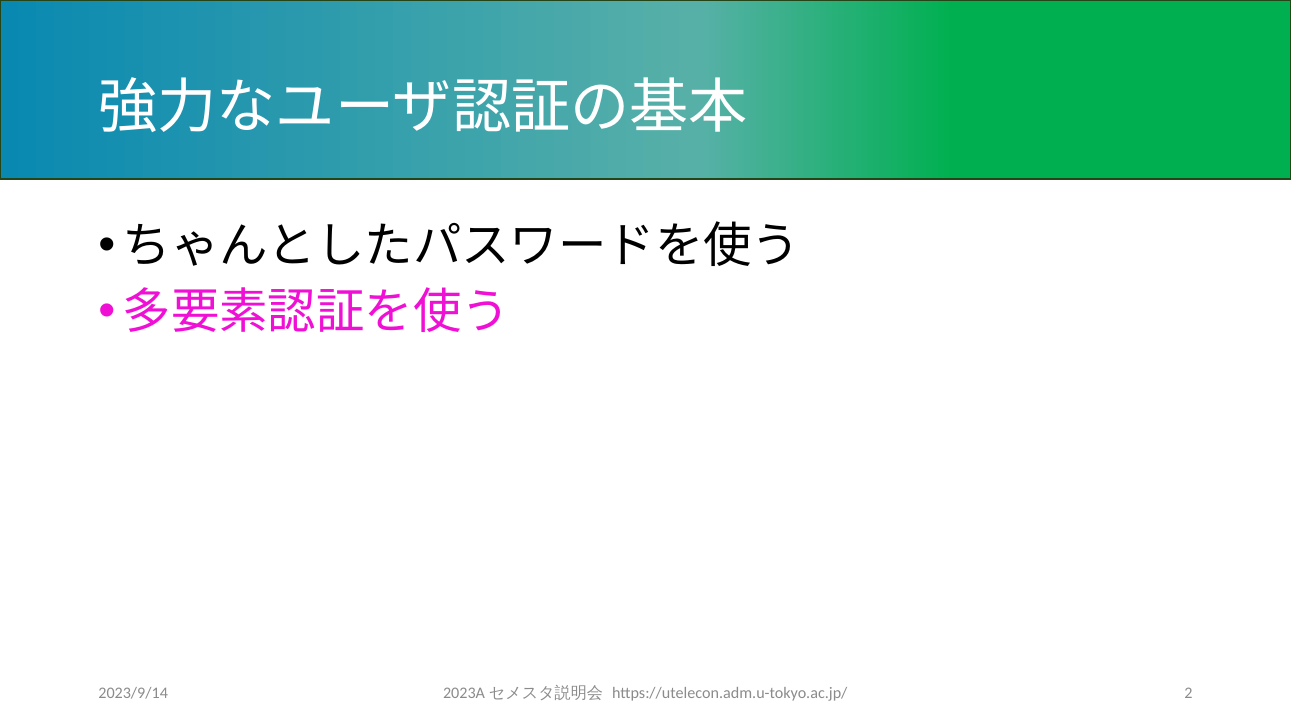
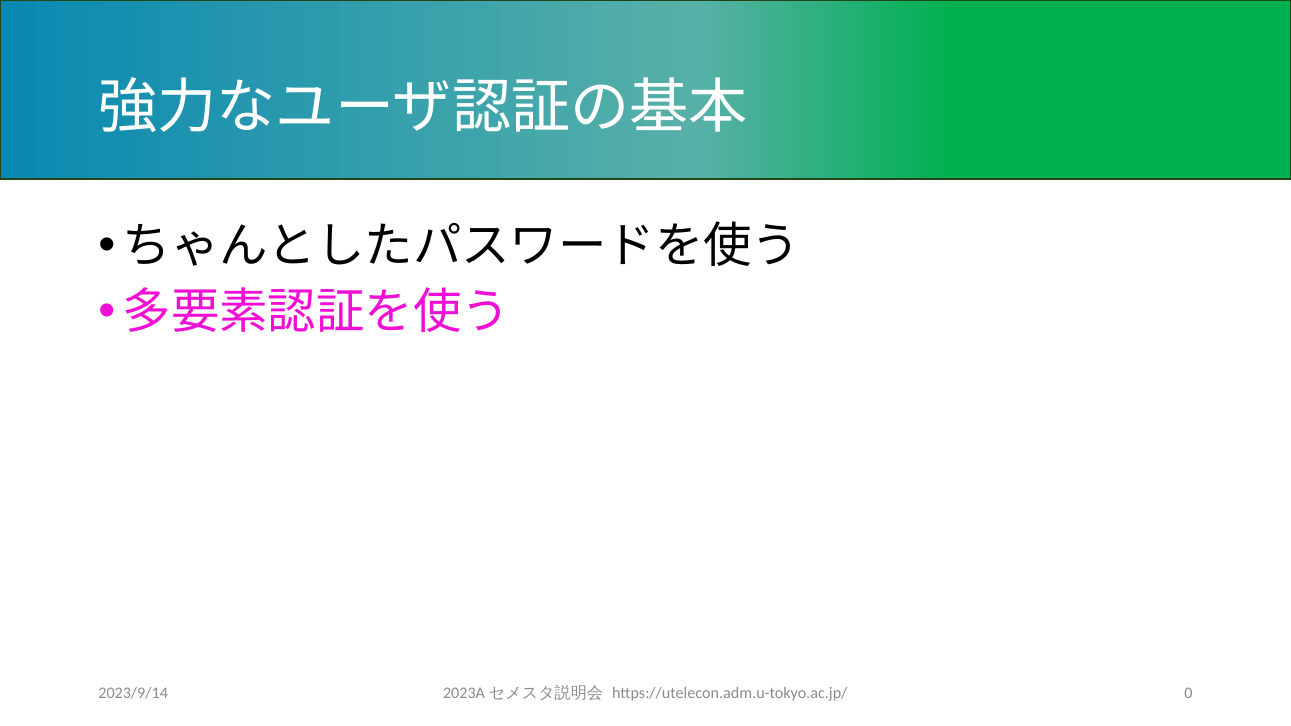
2: 2 -> 0 (1189, 693)
